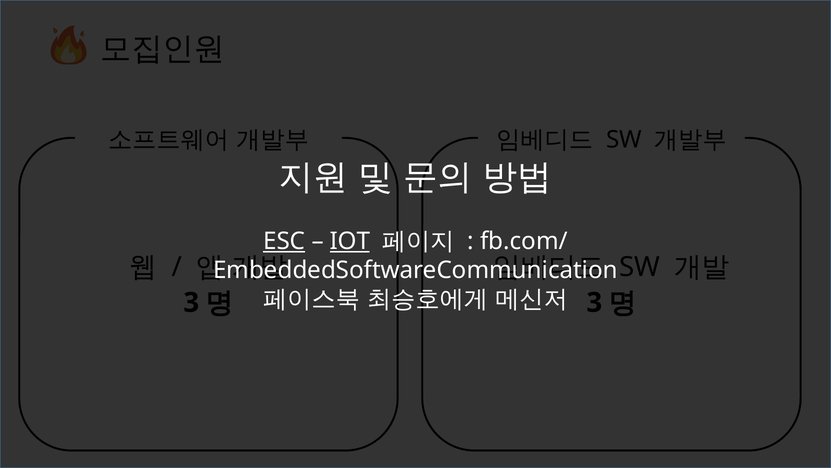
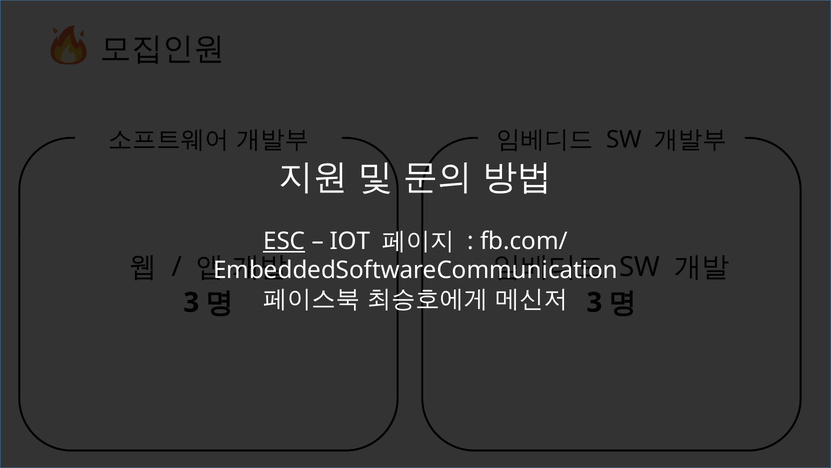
IOT underline: present -> none (350, 241)
